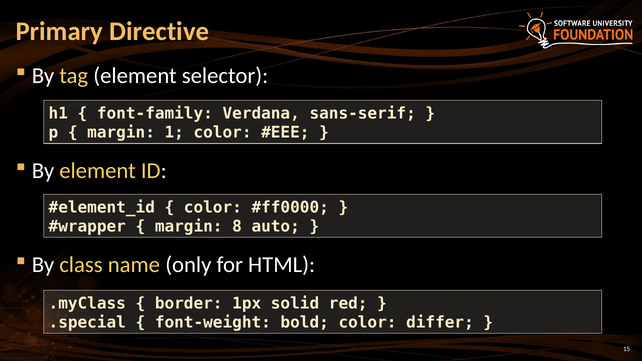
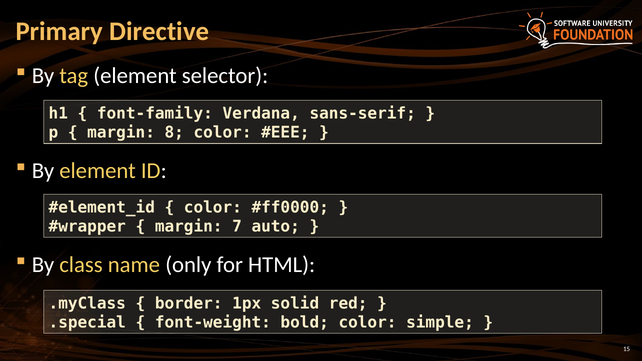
1: 1 -> 8 (174, 133)
8: 8 -> 7 (237, 227)
differ: differ -> simple (440, 323)
